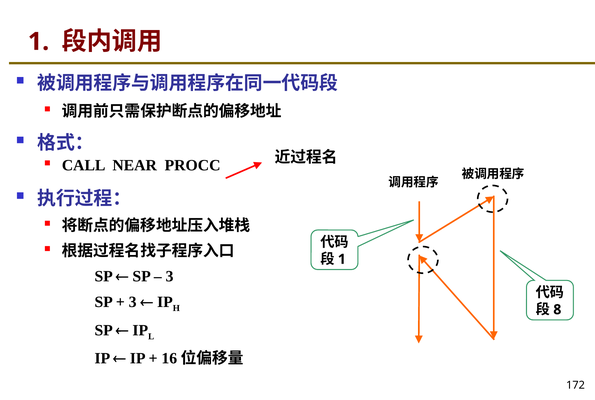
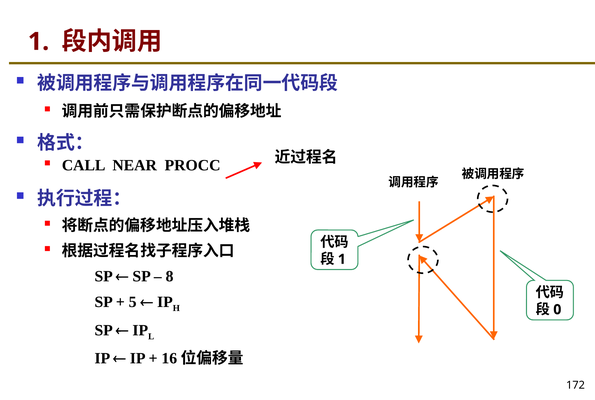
3: 3 -> 8 (170, 276)
3: 3 -> 5 (133, 302)
8: 8 -> 0 (557, 309)
